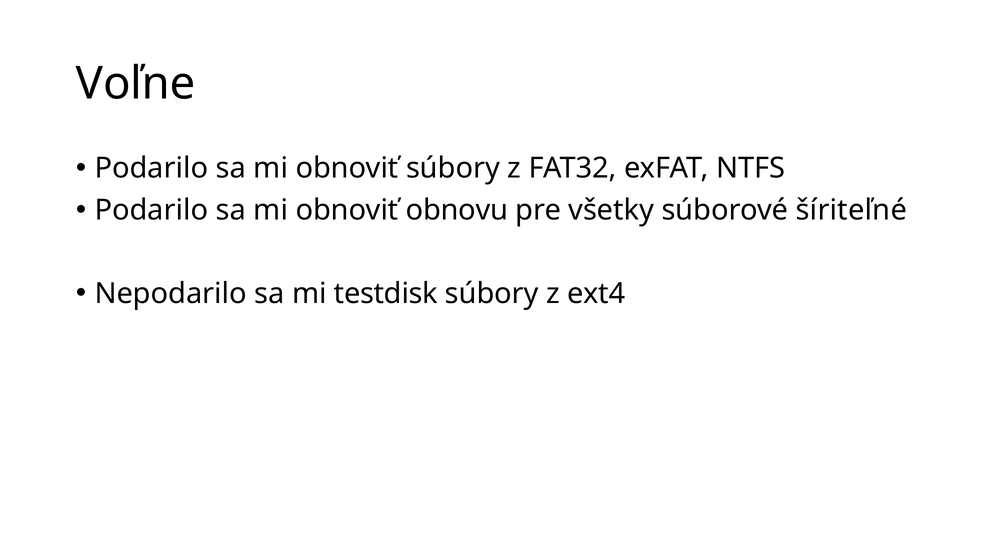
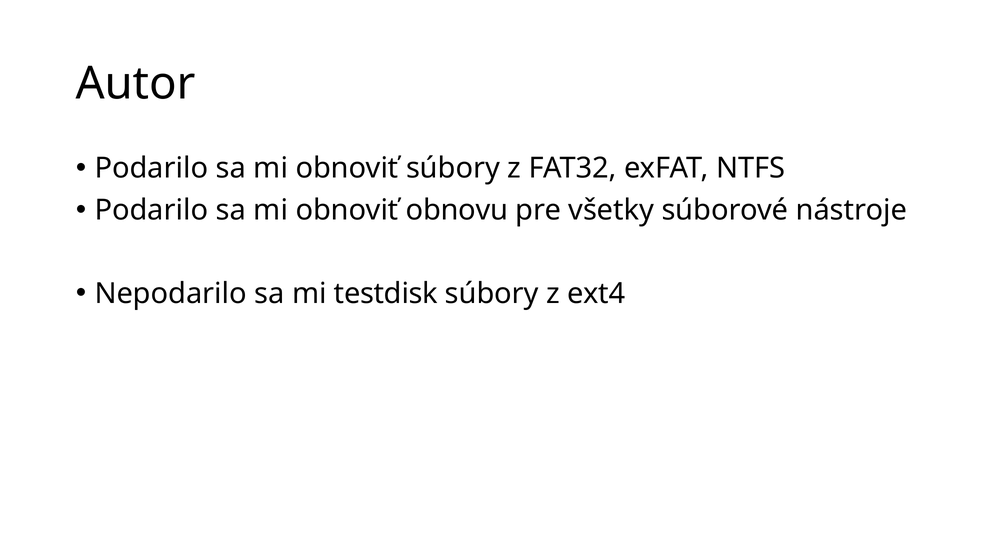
Voľne: Voľne -> Autor (136, 84)
šíriteľné: šíriteľné -> nástroje (851, 210)
